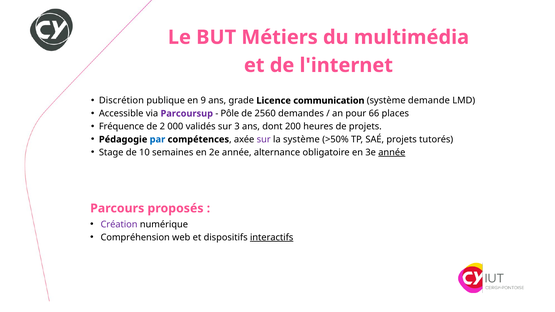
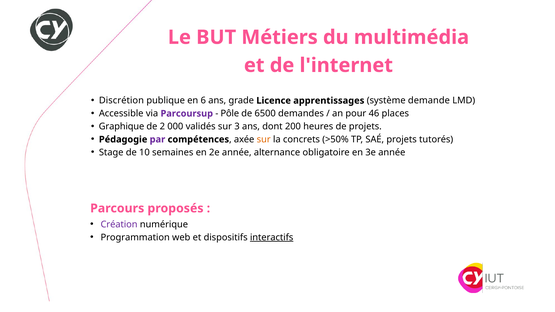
9: 9 -> 6 (203, 101)
communication: communication -> apprentissages (329, 101)
2560: 2560 -> 6500 (265, 114)
66: 66 -> 46 (374, 114)
Fréquence: Fréquence -> Graphique (122, 127)
par colour: blue -> purple (157, 139)
sur colour: purple -> orange (264, 139)
la système: système -> concrets (301, 139)
année underline: present -> none (392, 152)
Compréhension: Compréhension -> Programmation (135, 238)
